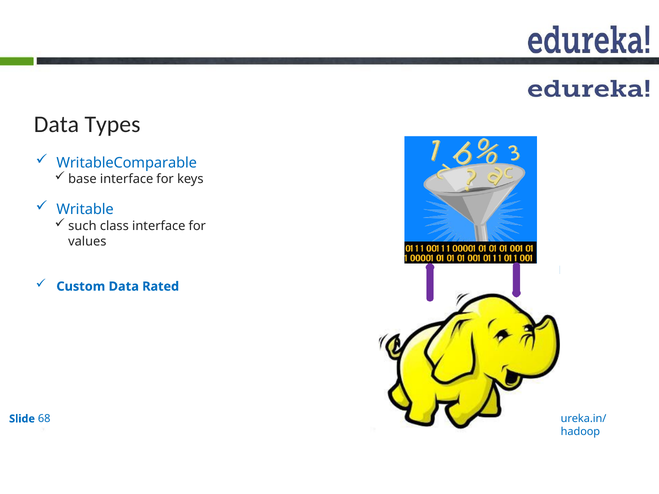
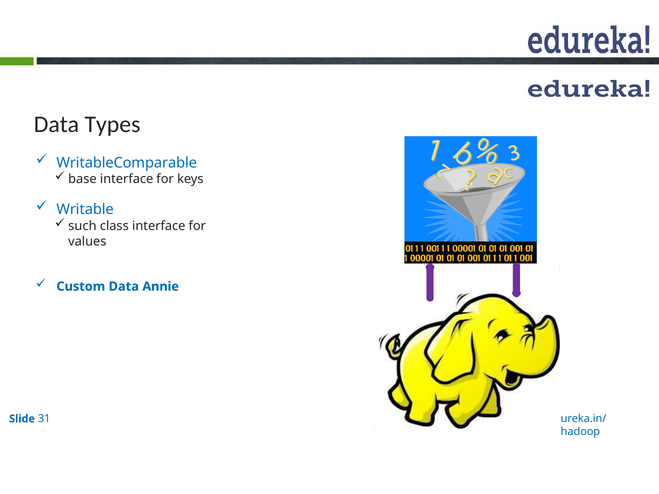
Rated: Rated -> Annie (161, 287)
68: 68 -> 31 (44, 419)
